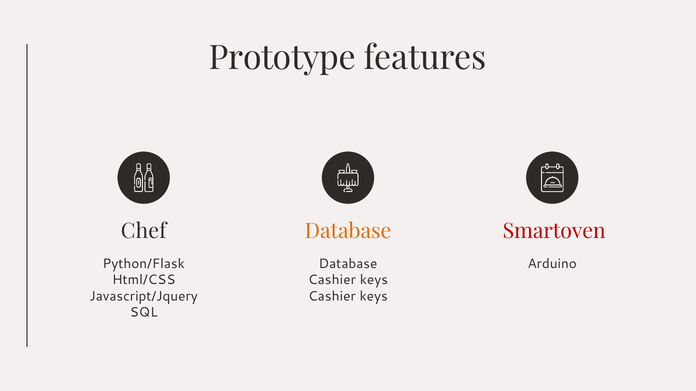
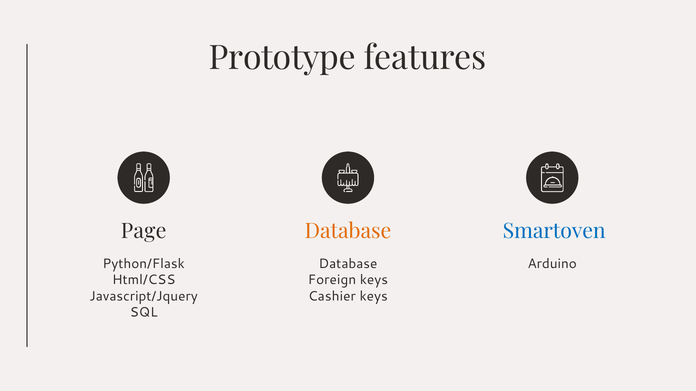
Chef: Chef -> Page (144, 231)
Smartoven colour: red -> blue (554, 231)
Cashier: Cashier -> Foreign (332, 280)
